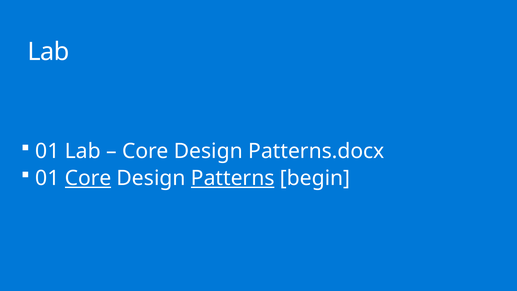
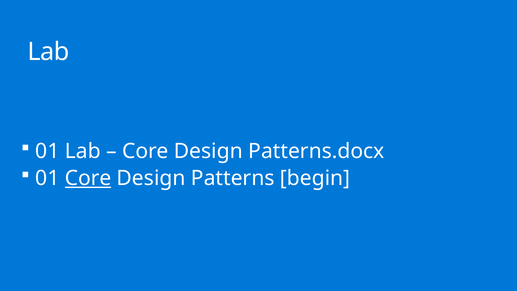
Patterns underline: present -> none (233, 178)
